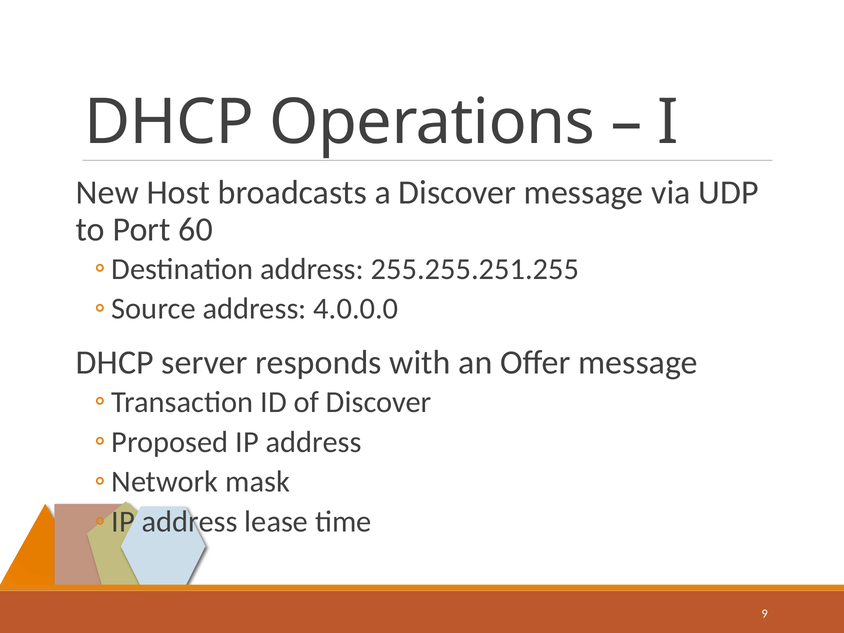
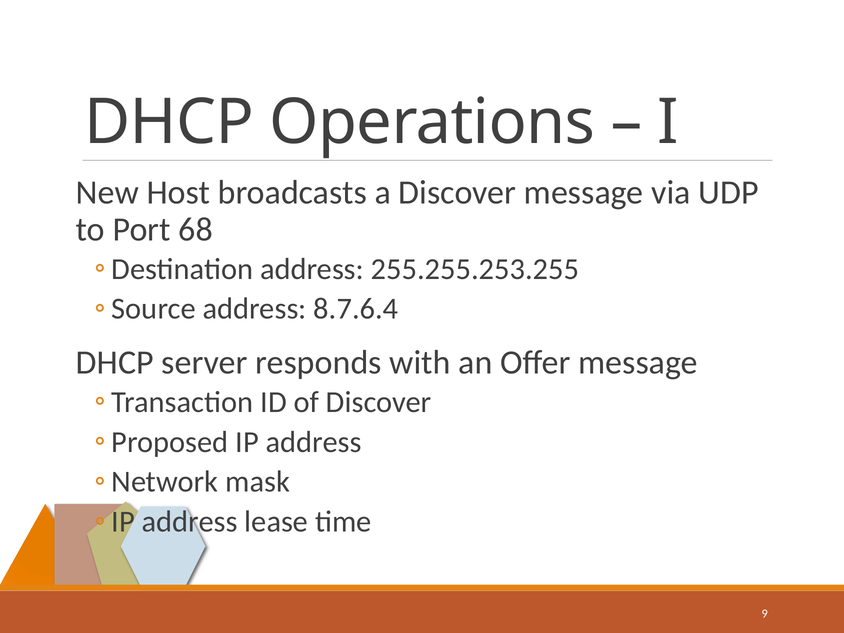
60: 60 -> 68 (195, 229)
255.255.251.255: 255.255.251.255 -> 255.255.253.255 (475, 269)
4.0.0.0: 4.0.0.0 -> 8.7.6.4 (356, 309)
